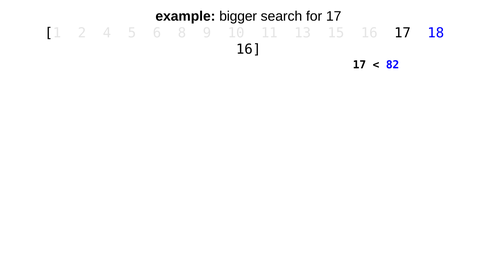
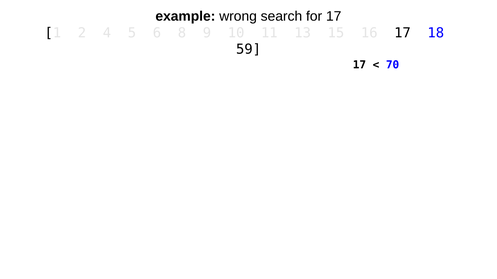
bigger: bigger -> wrong (238, 16)
16: 16 -> 59 (249, 50)
82: 82 -> 70 (393, 65)
